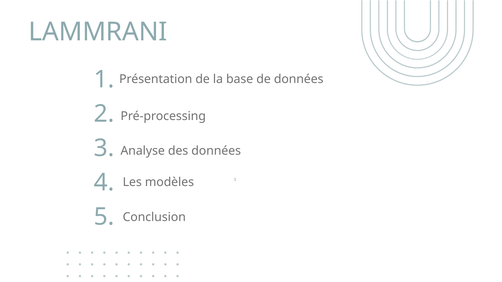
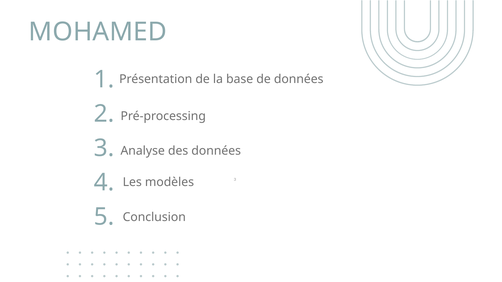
LAMMRANI: LAMMRANI -> MOHAMED (98, 32)
